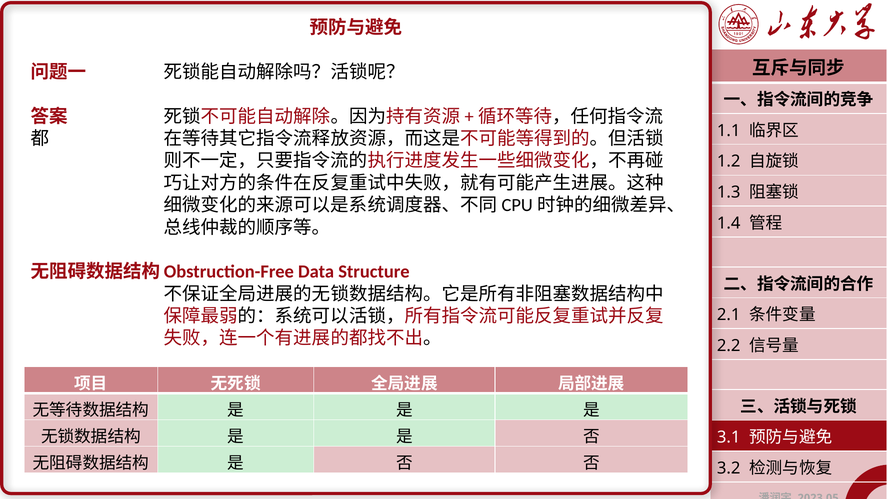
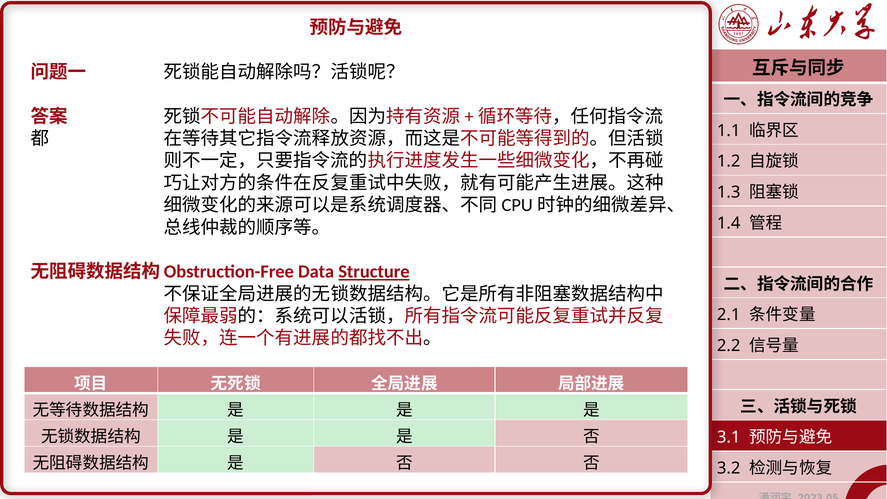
Structure underline: none -> present (374, 272)
